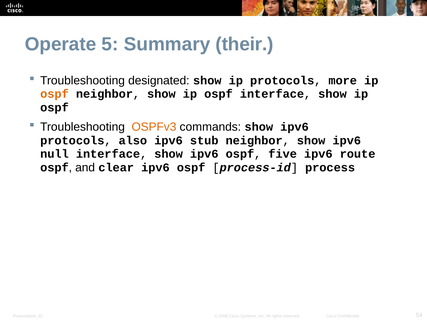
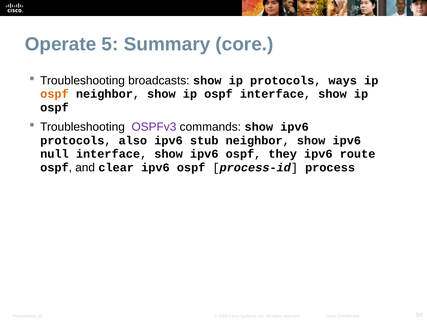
their: their -> core (245, 44)
designated: designated -> broadcasts (159, 81)
more: more -> ways (343, 81)
OSPFv3 colour: orange -> purple (154, 127)
five: five -> they (283, 154)
